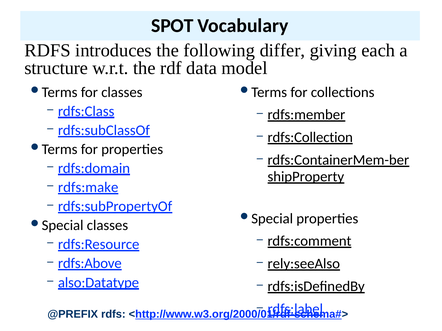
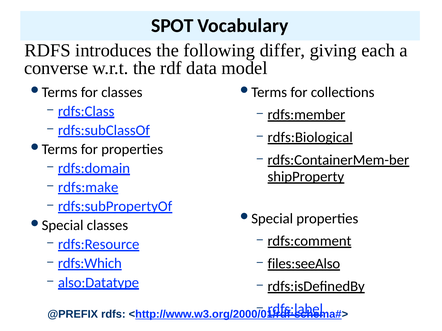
structure: structure -> converse (56, 68)
rdfs:Collection: rdfs:Collection -> rdfs:Biological (310, 138)
rdfs:Above: rdfs:Above -> rdfs:Which (90, 264)
rely:seeAlso: rely:seeAlso -> files:seeAlso (304, 264)
